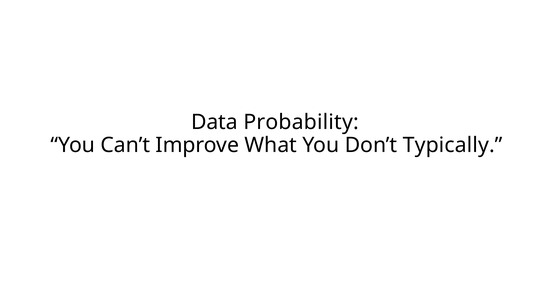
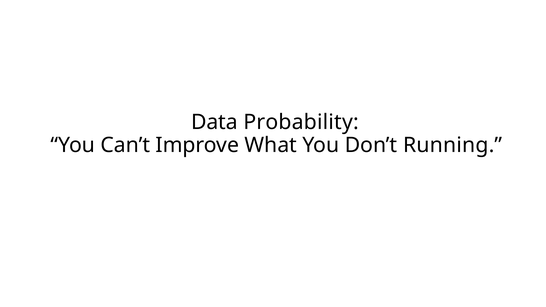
Typically: Typically -> Running (453, 145)
